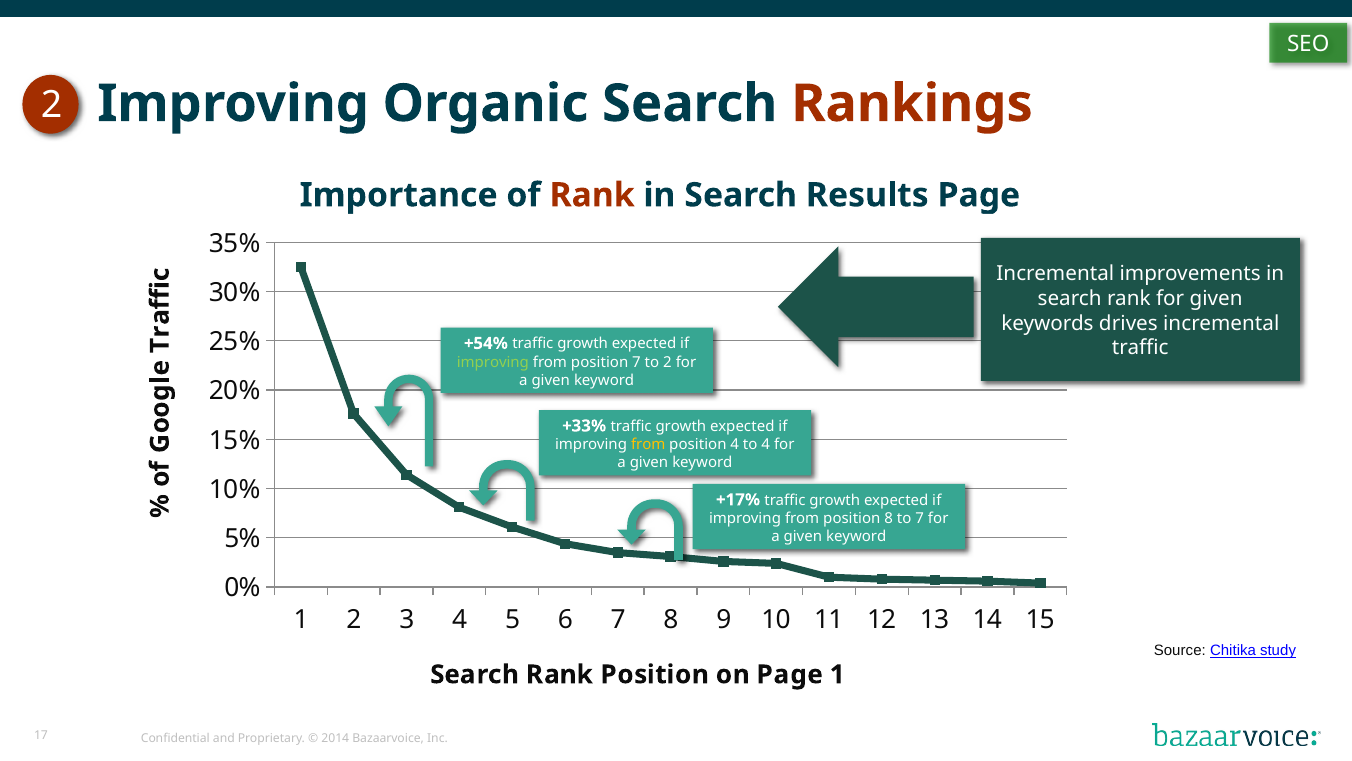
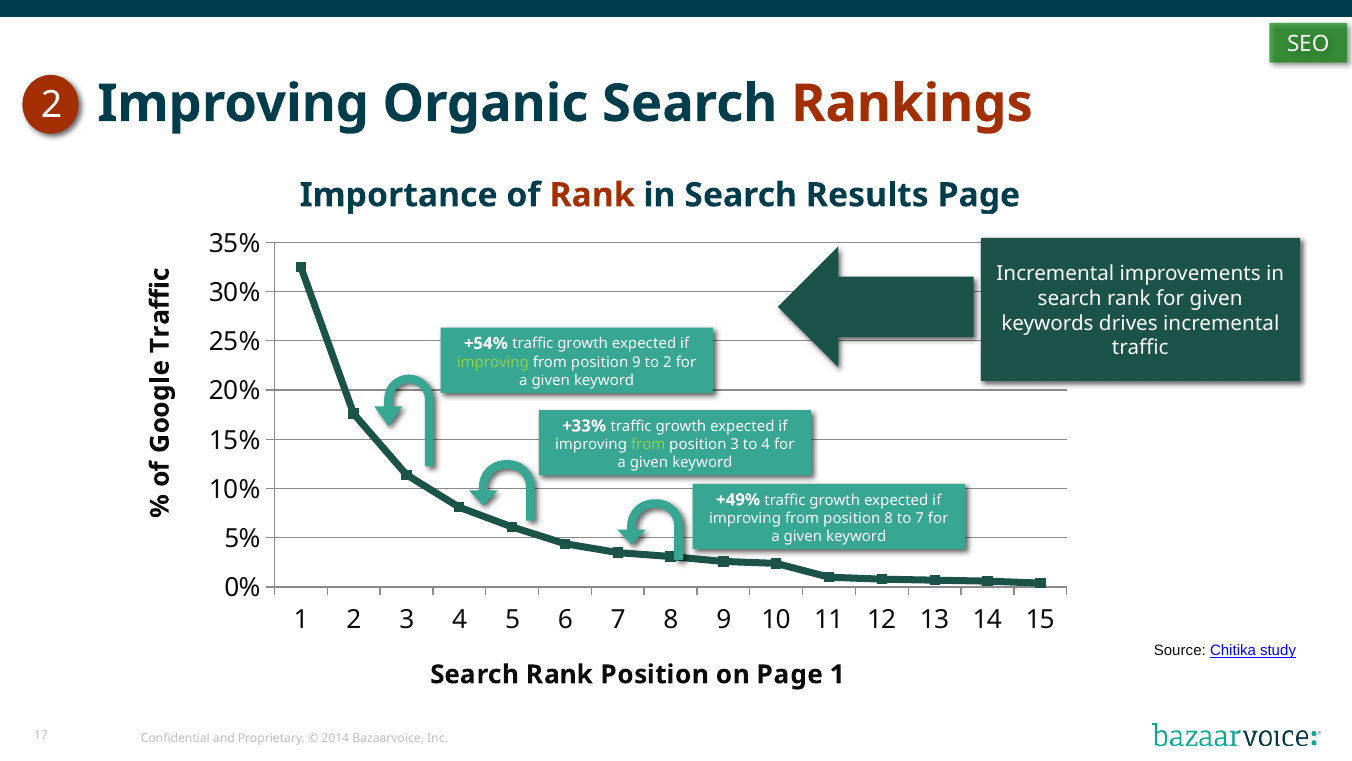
position 7: 7 -> 9 (636, 362)
from colour: yellow -> light green (648, 445)
position 4: 4 -> 3 (735, 445)
+17%: +17% -> +49% (738, 499)
